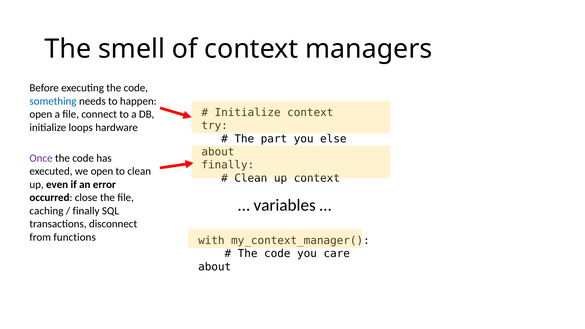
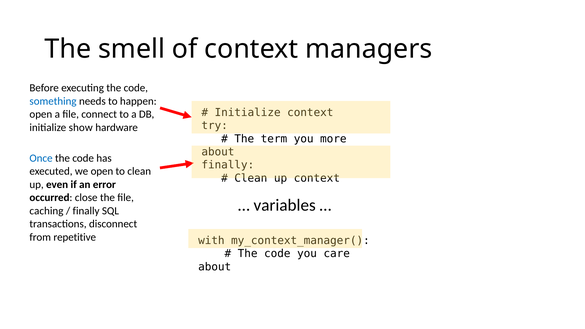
loops: loops -> show (81, 128)
part: part -> term (274, 139)
else: else -> more (333, 139)
Once colour: purple -> blue (41, 158)
functions: functions -> repetitive (75, 237)
